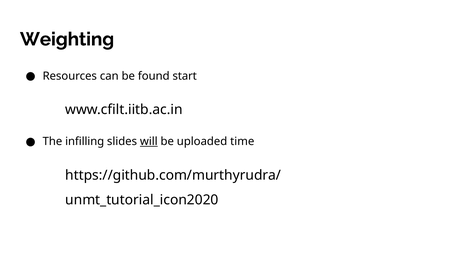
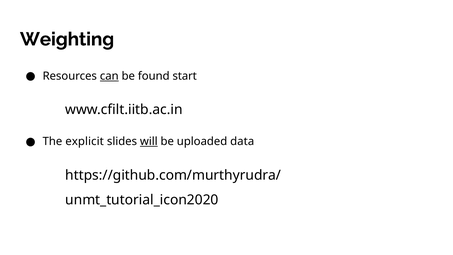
can underline: none -> present (109, 76)
infilling: infilling -> explicit (85, 141)
time: time -> data (242, 141)
